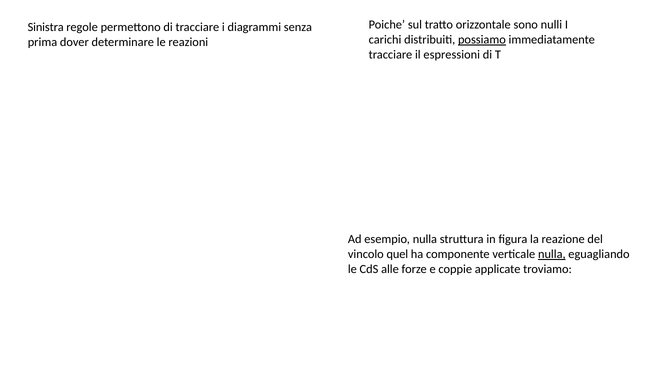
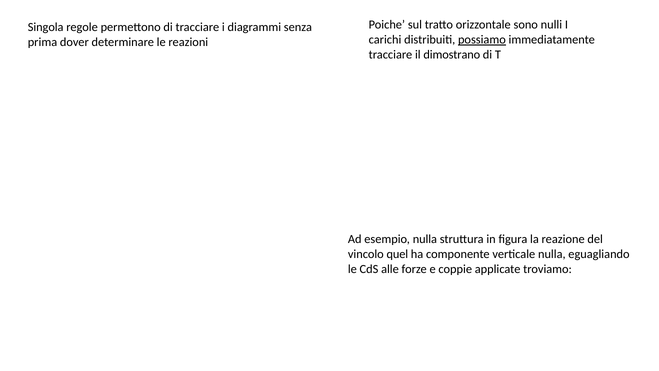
Sinistra: Sinistra -> Singola (46, 27)
espressioni: espressioni -> dimostrano (452, 55)
nulla underline: present -> none (552, 254)
